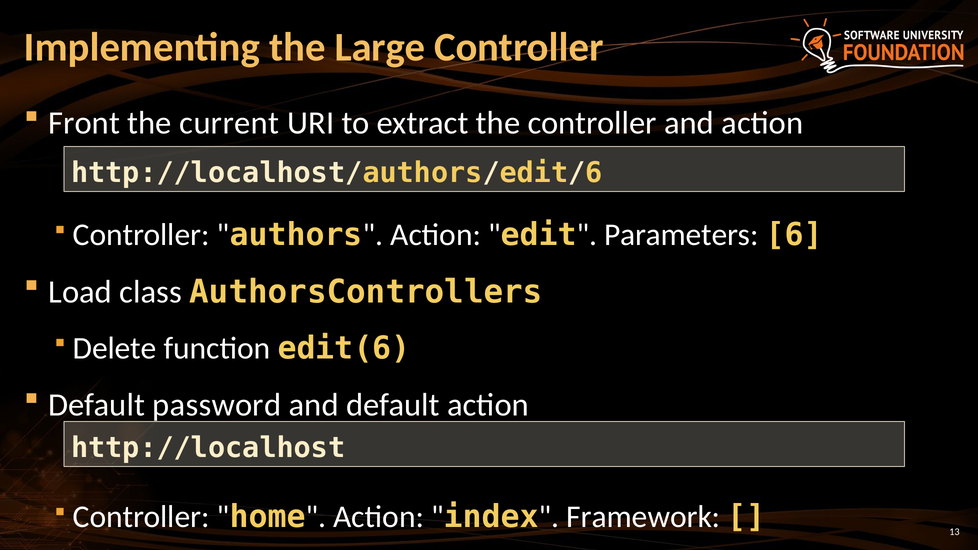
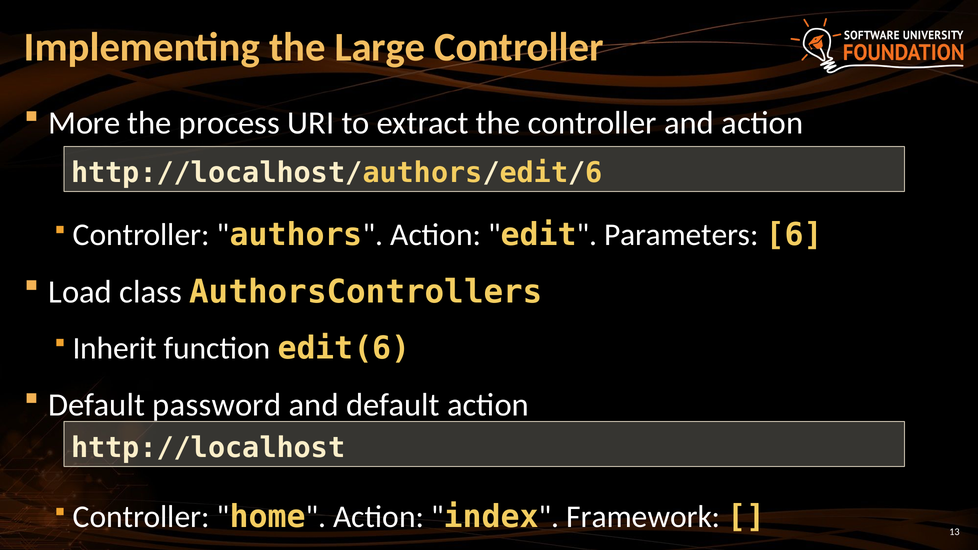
Front: Front -> More (84, 123)
current: current -> process (229, 123)
Delete: Delete -> Inherit (115, 348)
